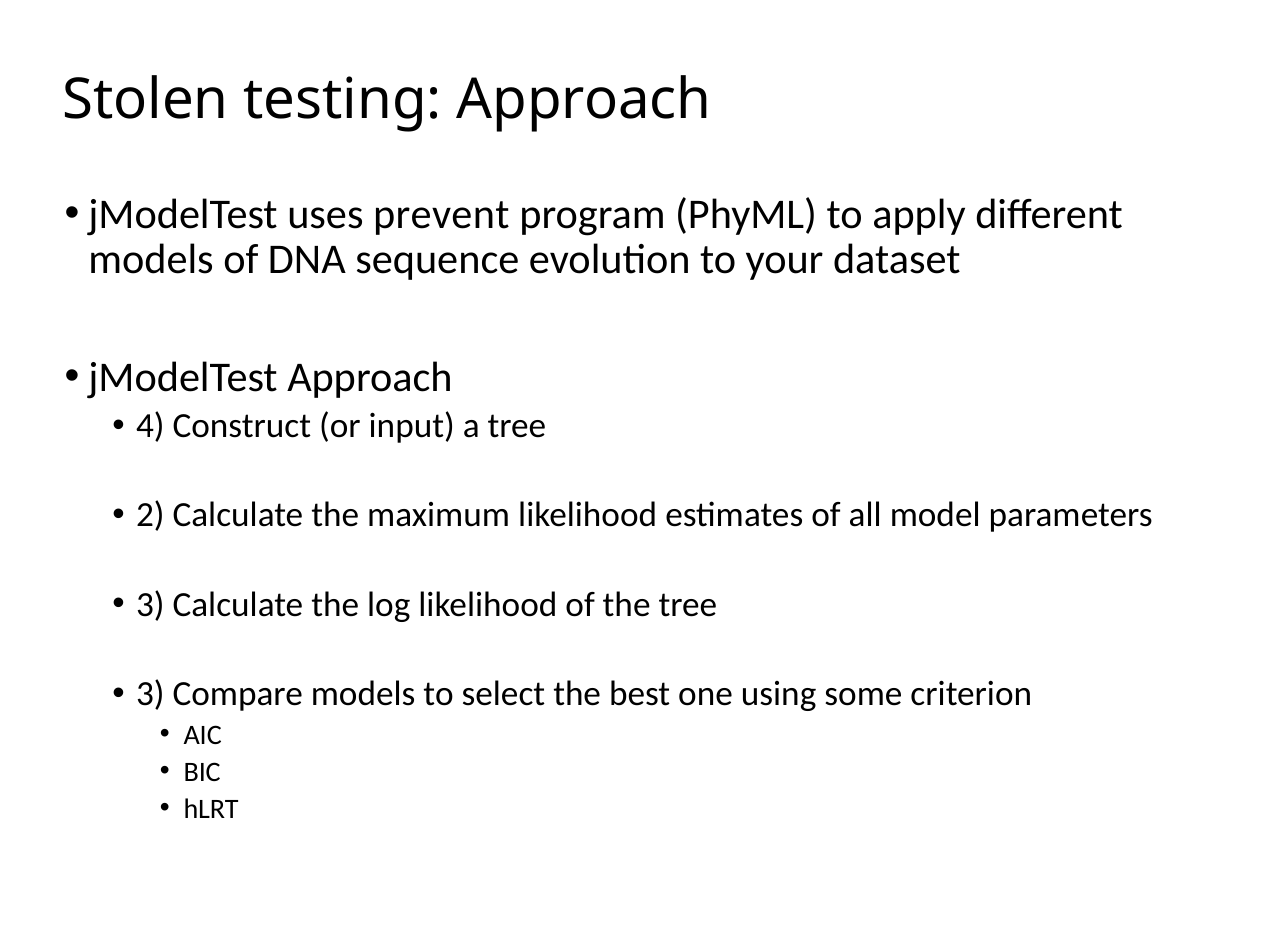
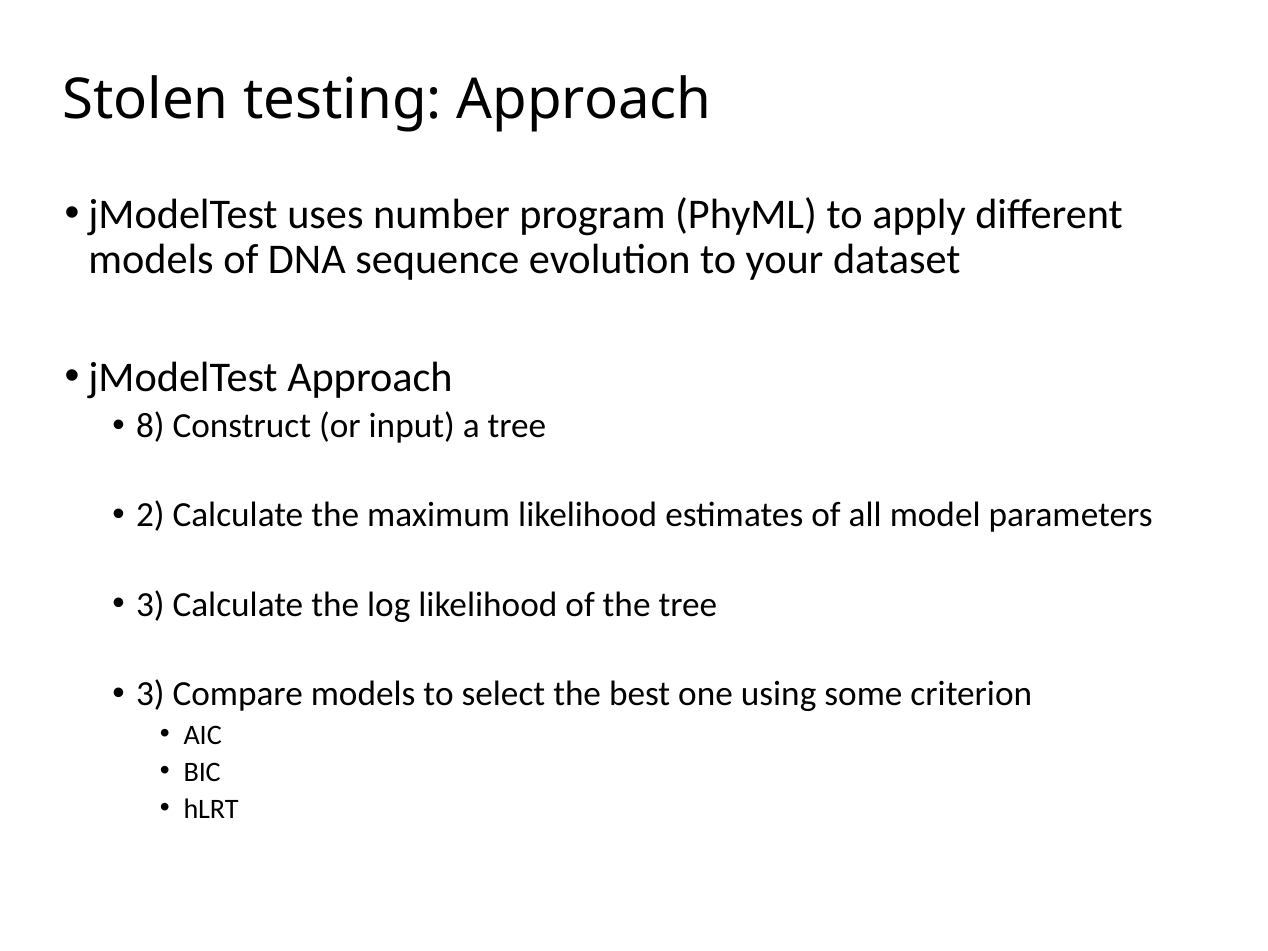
prevent: prevent -> number (441, 214)
4: 4 -> 8 (150, 426)
